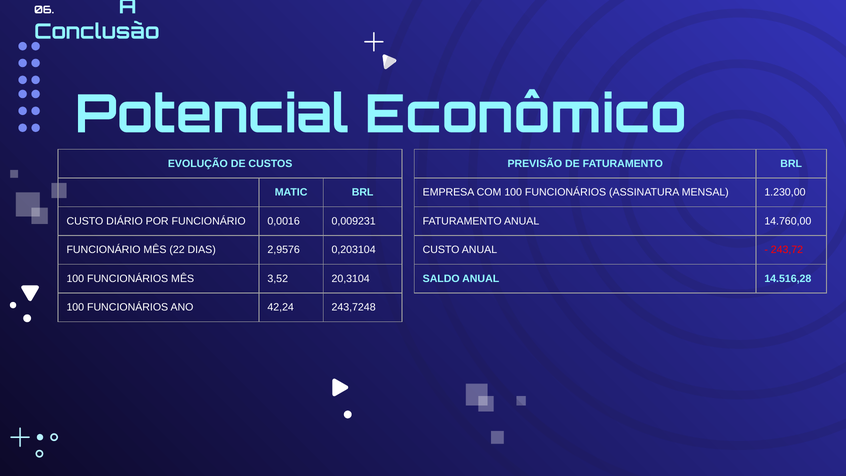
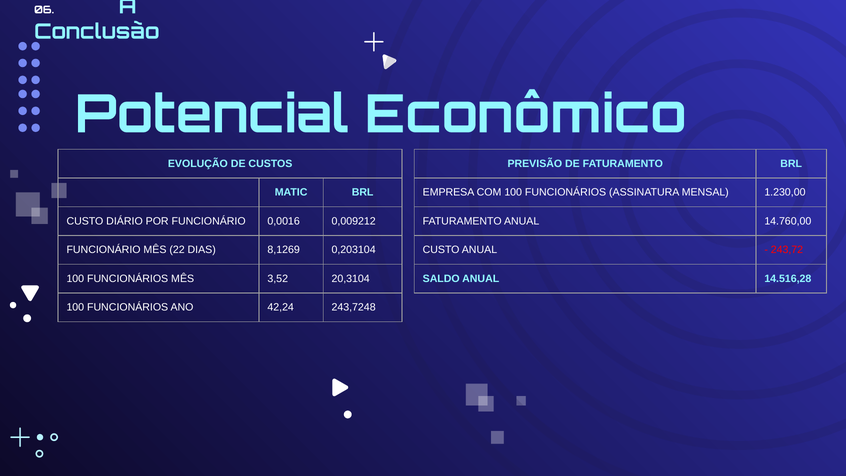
0,009231: 0,009231 -> 0,009212 (354, 221)
2,9576: 2,9576 -> 8,1269 (284, 250)
